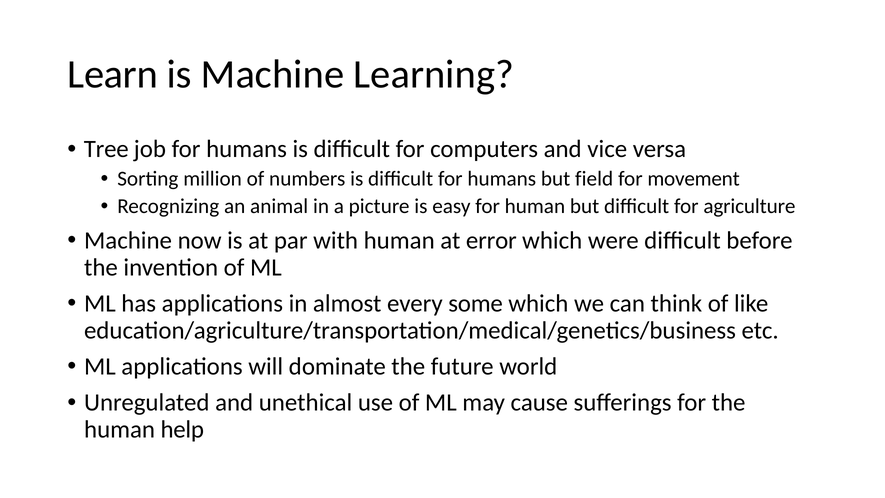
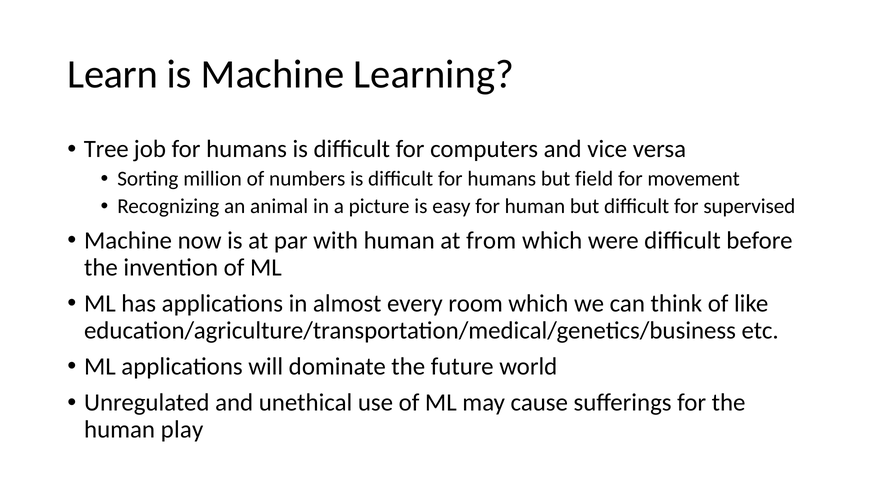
agriculture: agriculture -> supervised (749, 206)
error: error -> from (491, 240)
some: some -> room (476, 303)
help: help -> play (182, 429)
